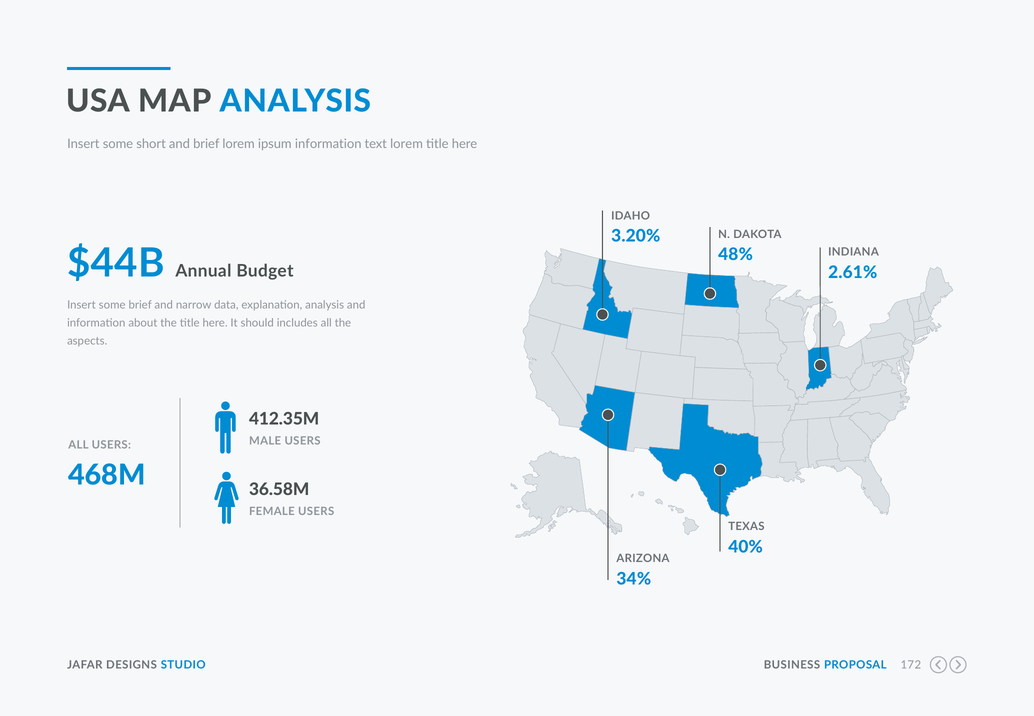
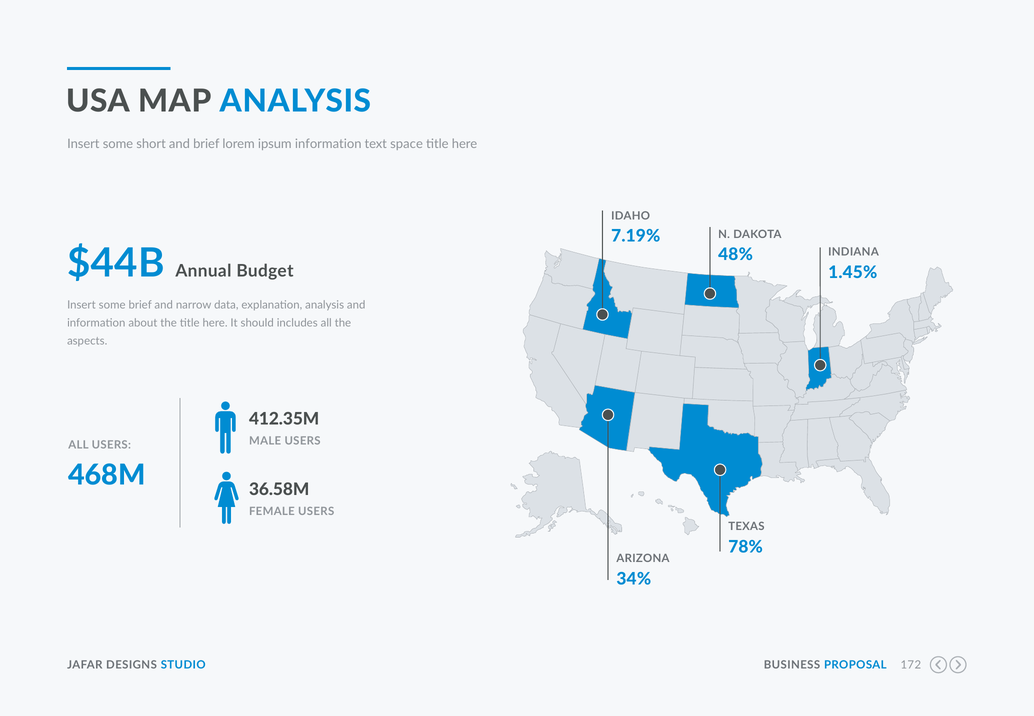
text lorem: lorem -> space (407, 144)
3.20%: 3.20% -> 7.19% (636, 236)
2.61%: 2.61% -> 1.45% (853, 272)
40%: 40% -> 78% (746, 547)
